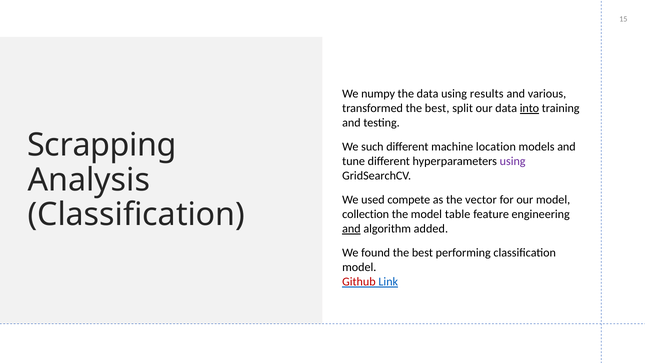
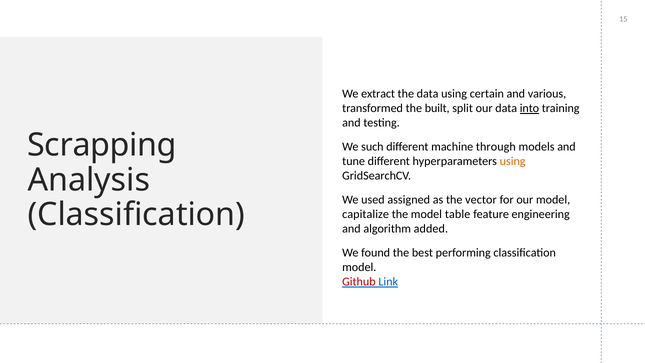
numpy: numpy -> extract (378, 94)
results: results -> certain (487, 94)
transformed the best: best -> built (437, 108)
location: location -> through (496, 147)
using colour: purple -> orange (513, 161)
compete: compete -> assigned (409, 200)
collection: collection -> capitalize (366, 214)
and underline: present -> none (351, 229)
